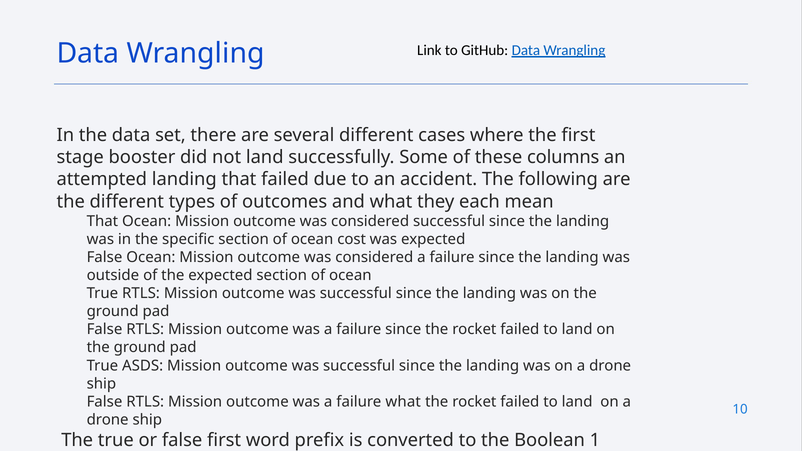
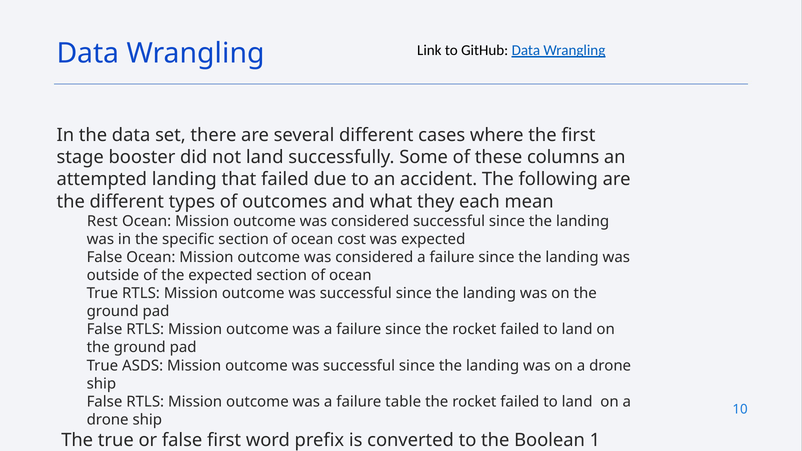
That: That -> Rest (102, 221)
failure what: what -> table (403, 402)
